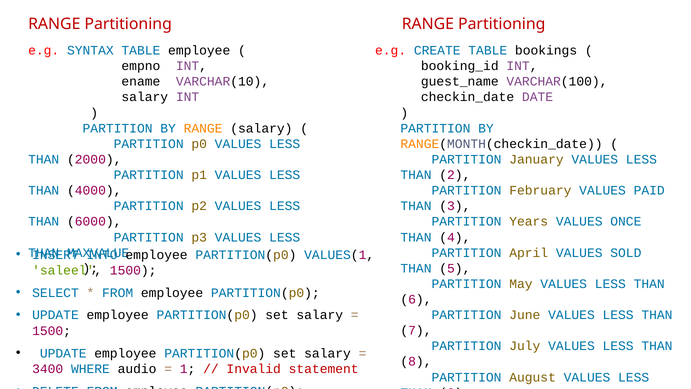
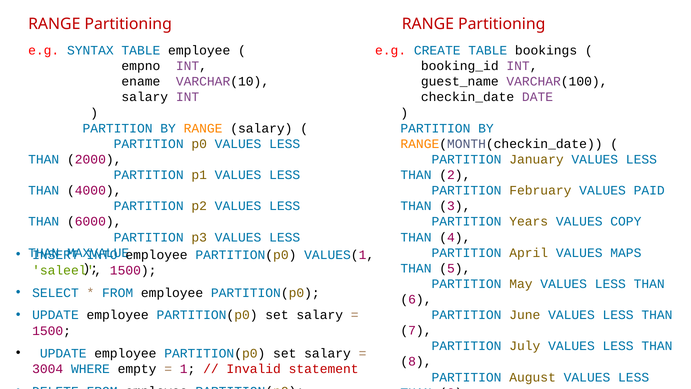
ONCE: ONCE -> COPY (626, 221)
SOLD: SOLD -> MAPS (626, 253)
3400: 3400 -> 3004 (48, 368)
audio: audio -> empty (137, 368)
